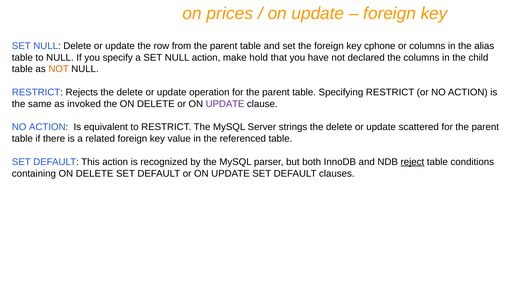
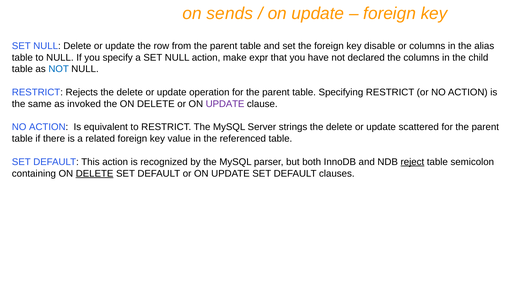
prices: prices -> sends (230, 13)
cphone: cphone -> disable (380, 46)
hold: hold -> expr (259, 58)
NOT colour: orange -> blue (59, 69)
conditions: conditions -> semicolon (472, 162)
DELETE underline: none -> present (95, 174)
